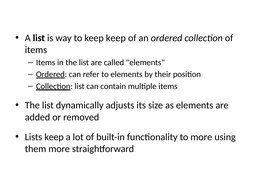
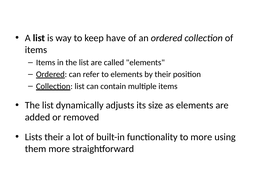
keep keep: keep -> have (116, 38)
Lists keep: keep -> their (54, 137)
